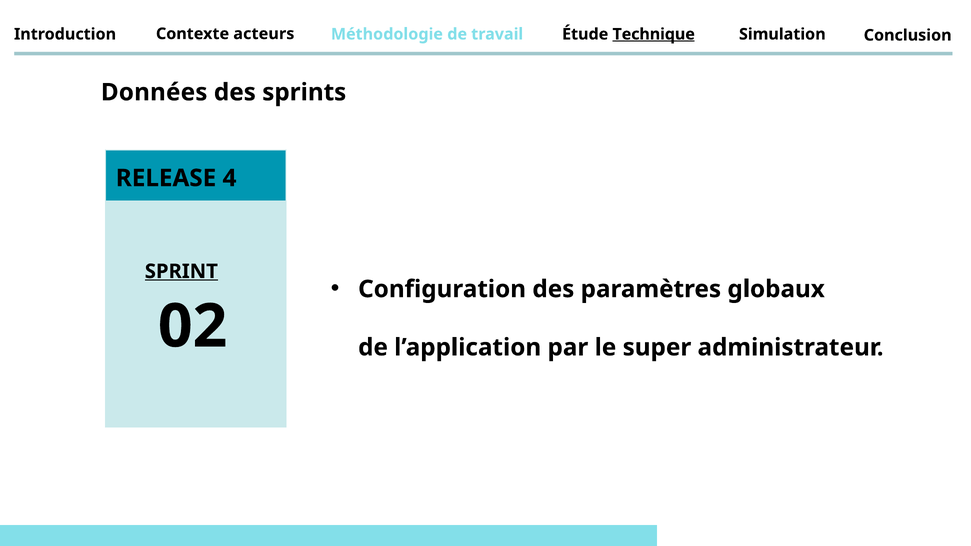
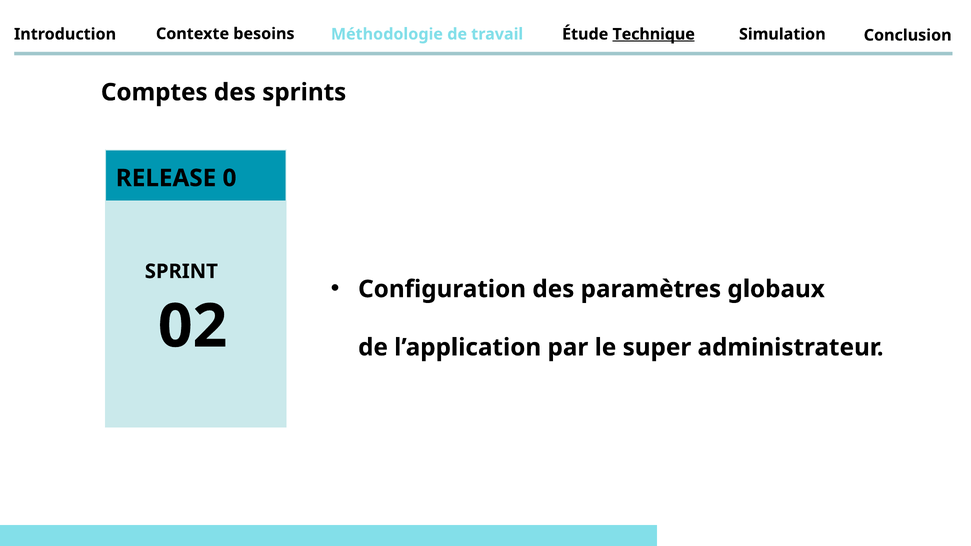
acteurs: acteurs -> besoins (264, 34)
Données: Données -> Comptes (154, 92)
4: 4 -> 0 (229, 178)
SPRINT underline: present -> none (181, 272)
